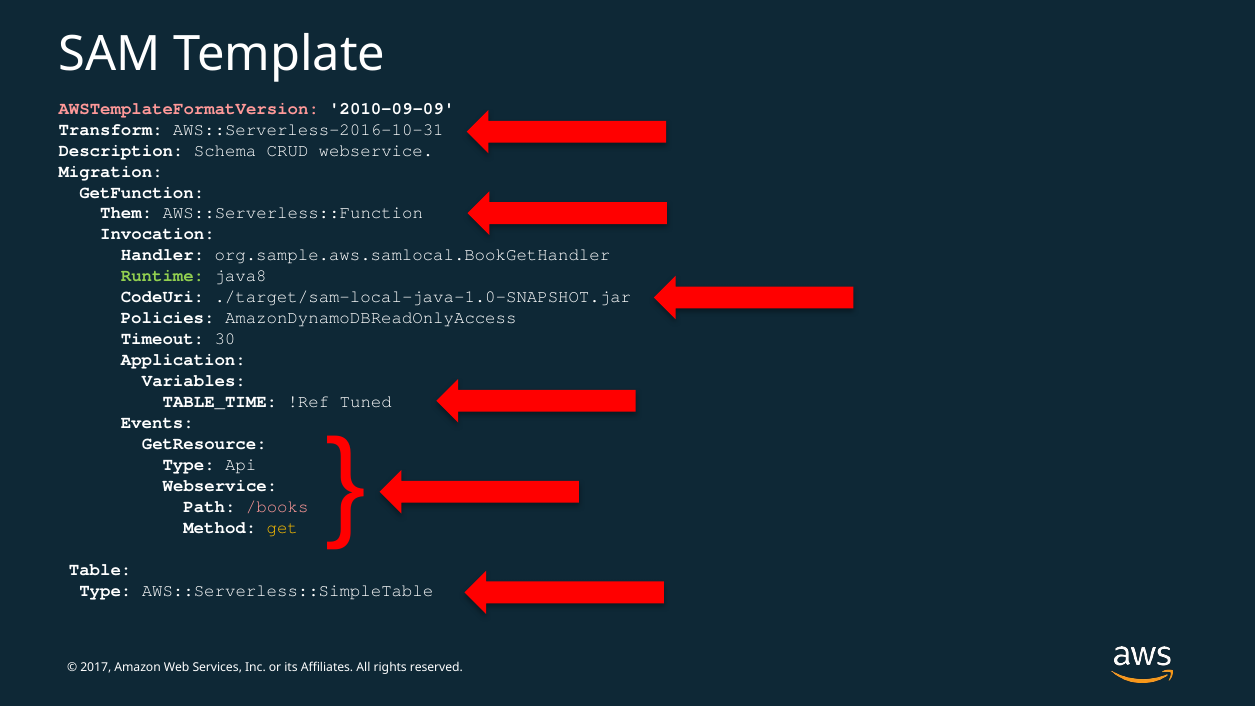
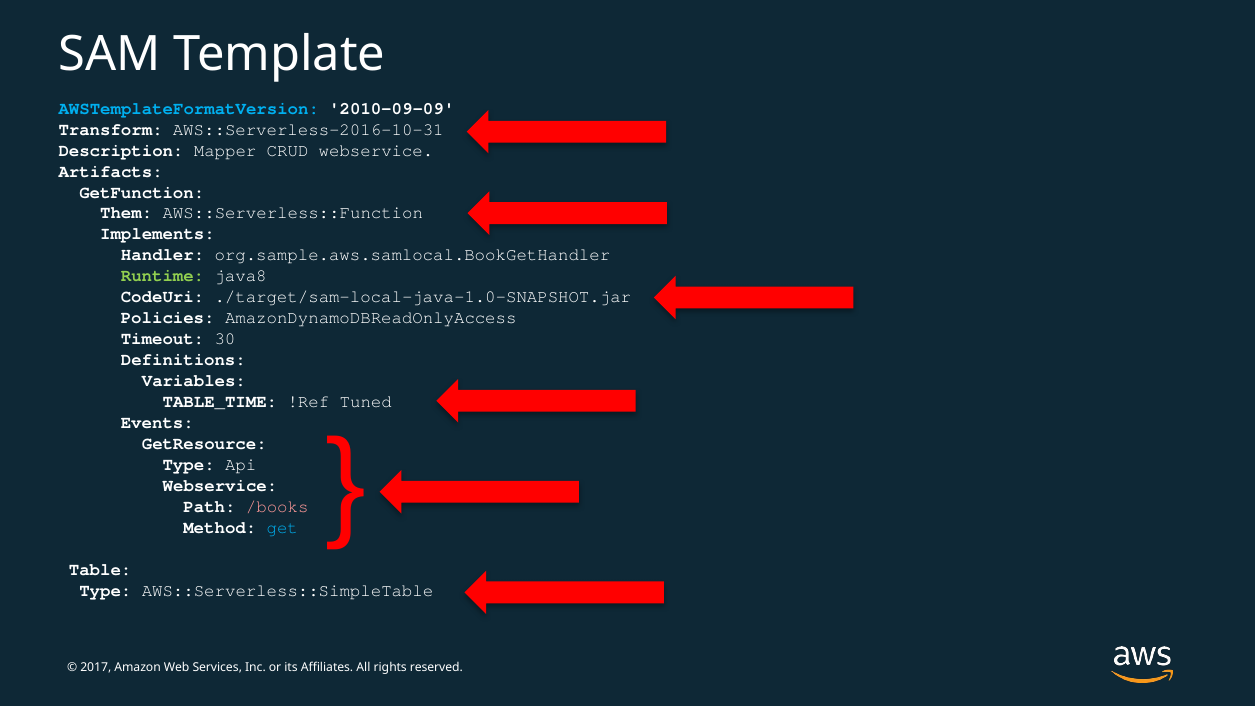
AWSTemplateFormatVersion colour: pink -> light blue (189, 108)
Schema: Schema -> Mapper (225, 150)
Migration: Migration -> Artifacts (111, 171)
Invocation: Invocation -> Implements (157, 234)
Application: Application -> Definitions (183, 360)
get colour: yellow -> light blue (282, 527)
